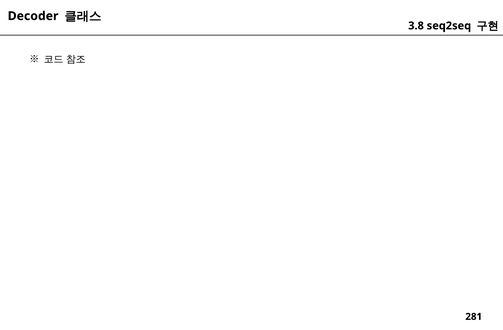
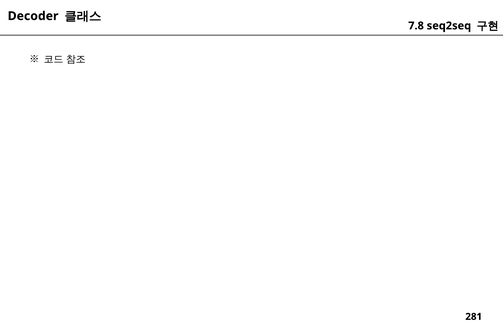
3.8: 3.8 -> 7.8 (416, 26)
